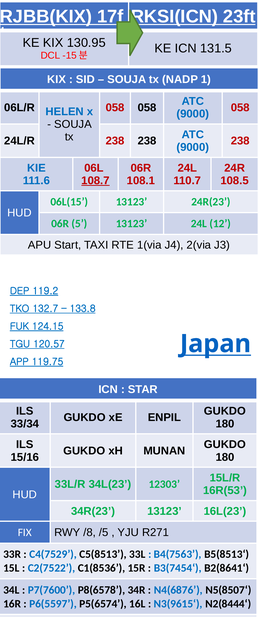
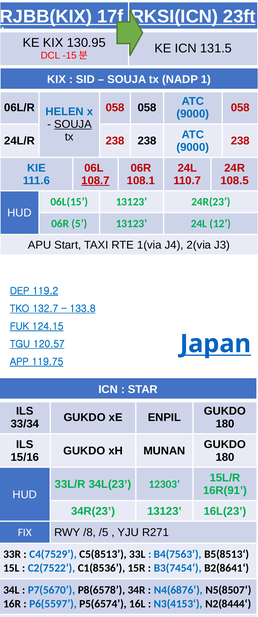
SOUJA underline: none -> present (73, 124)
16R(53: 16R(53 -> 16R(91 (225, 491)
P7(7600: P7(7600 -> P7(5670 (52, 590)
N3(9615‘: N3(9615‘ -> N3(4153‘ (178, 604)
